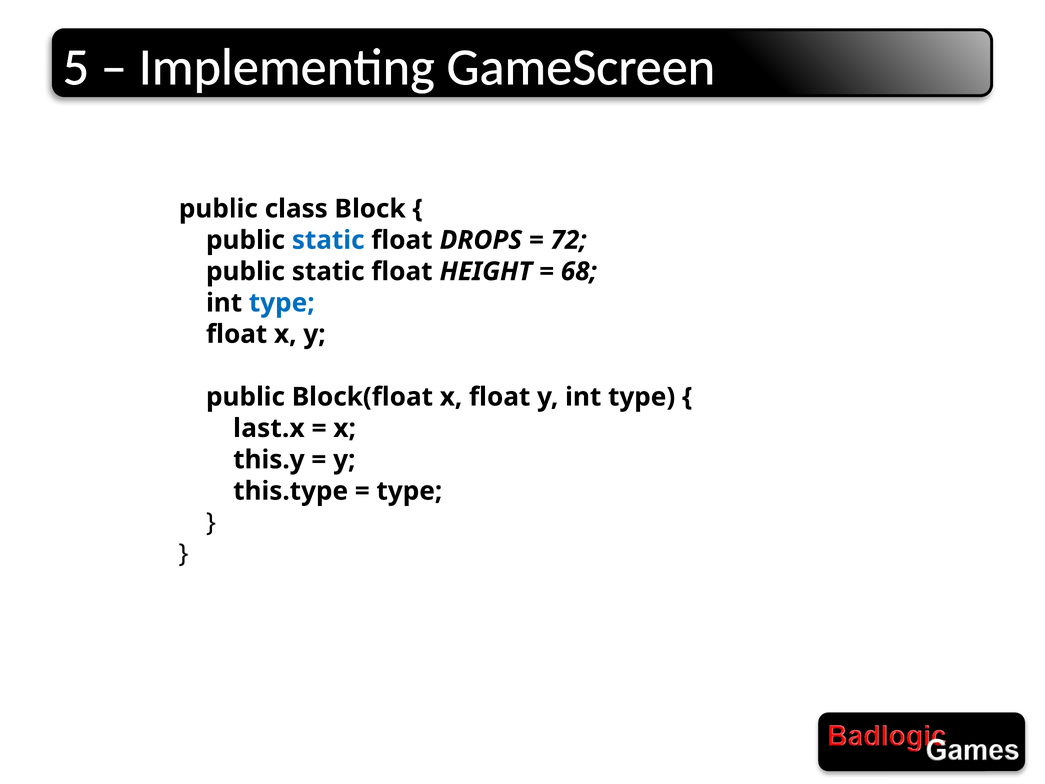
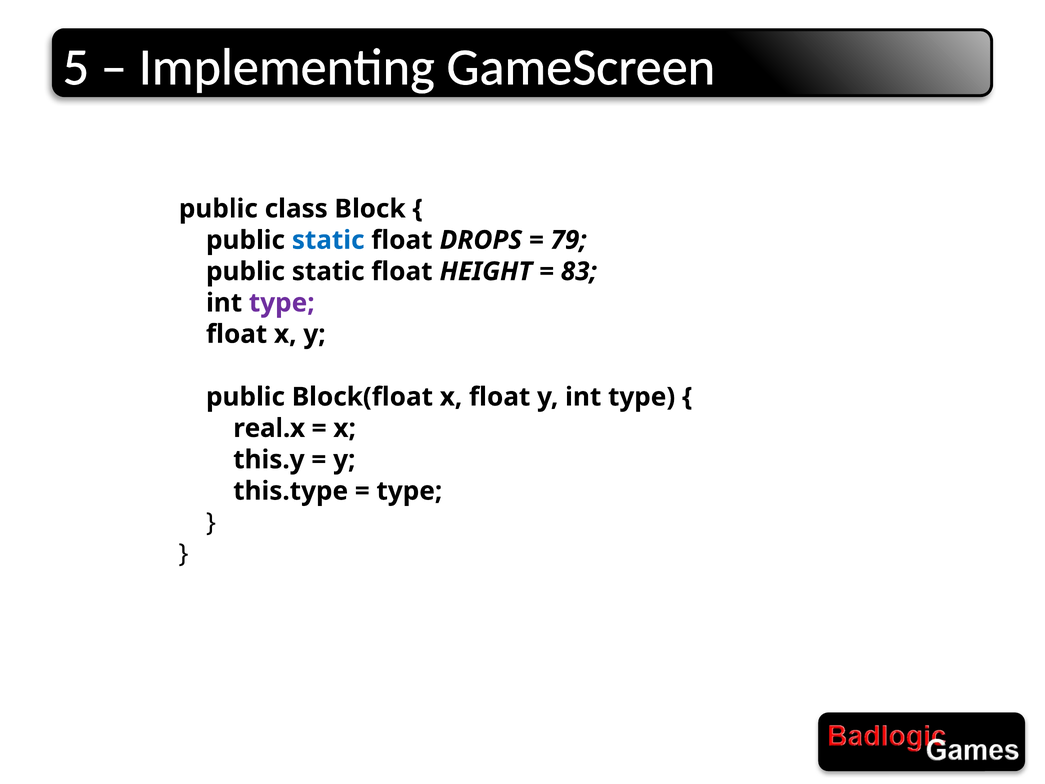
72: 72 -> 79 (569, 240)
68: 68 -> 83 (579, 271)
type colour: blue -> purple (282, 303)
last.x: last.x -> real.x (269, 428)
